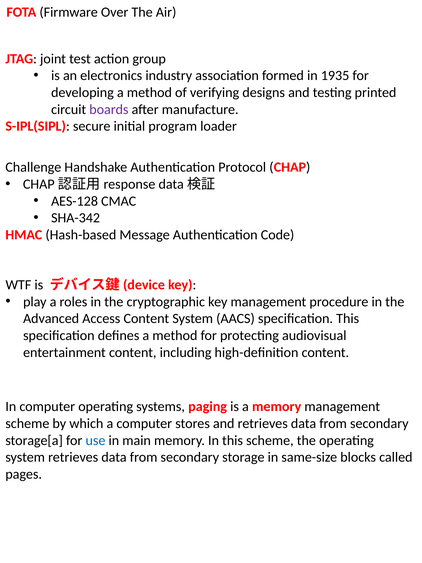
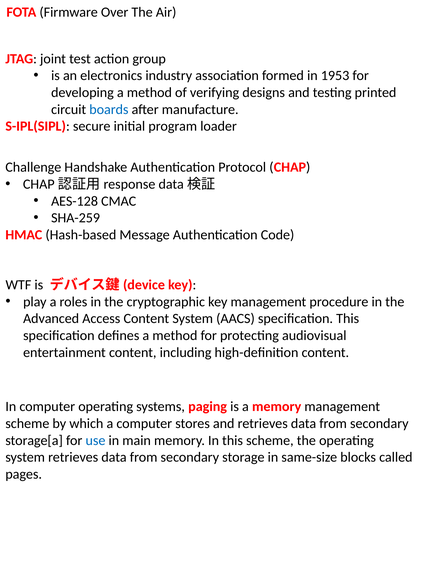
1935: 1935 -> 1953 (335, 76)
boards colour: purple -> blue (109, 109)
SHA-342: SHA-342 -> SHA-259 (76, 218)
